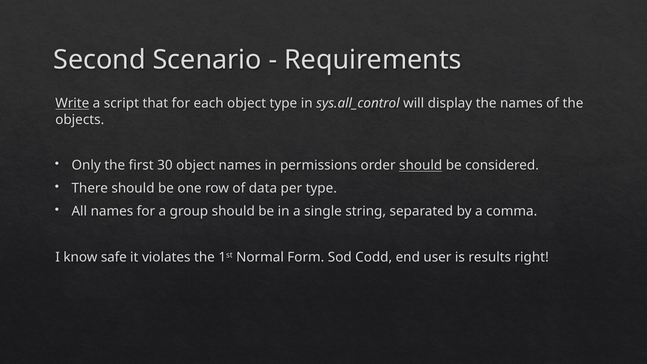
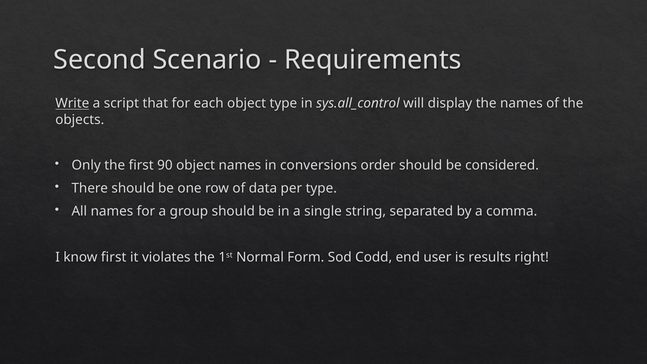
30: 30 -> 90 (165, 165)
permissions: permissions -> conversions (319, 165)
should underline: present -> none (421, 165)
know safe: safe -> first (114, 257)
